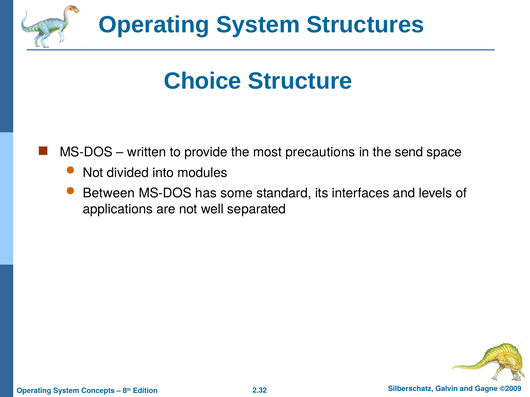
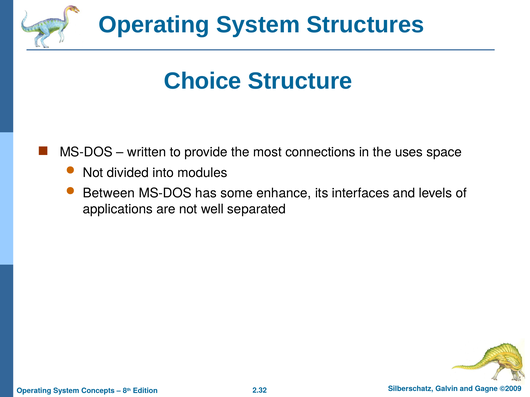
precautions: precautions -> connections (320, 152)
send: send -> uses (409, 152)
standard: standard -> enhance (284, 193)
